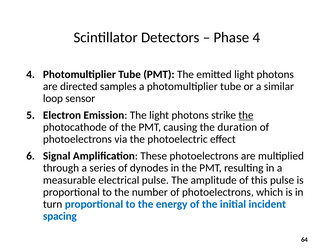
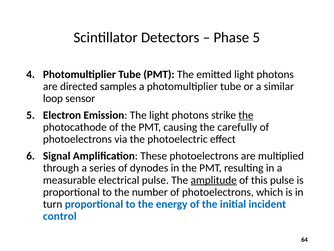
Phase 4: 4 -> 5 (256, 37)
duration: duration -> carefully (237, 127)
amplitude underline: none -> present (214, 180)
spacing: spacing -> control (60, 216)
